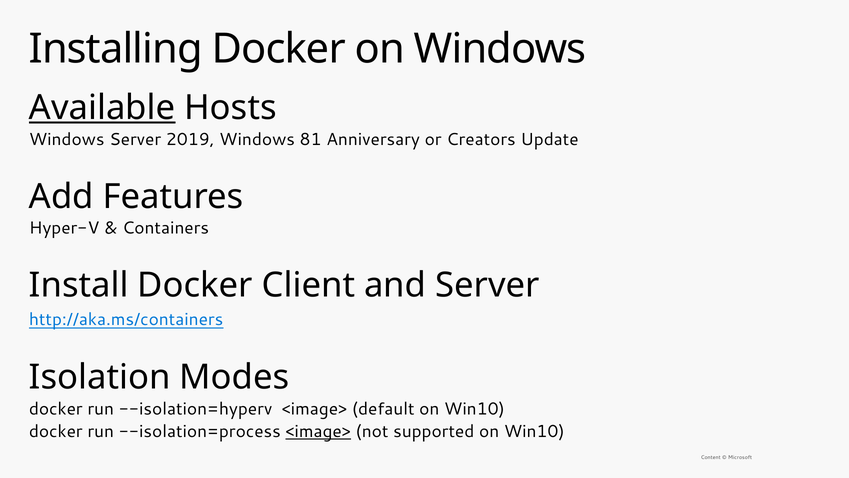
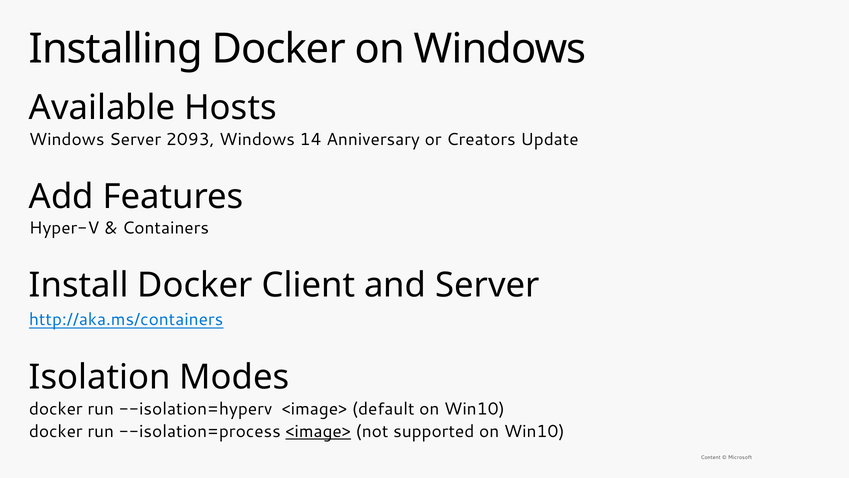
Available underline: present -> none (102, 108)
2019: 2019 -> 2093 (190, 139)
81: 81 -> 14 (311, 139)
